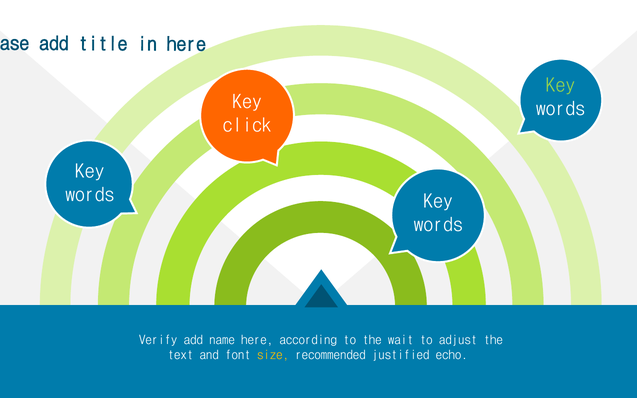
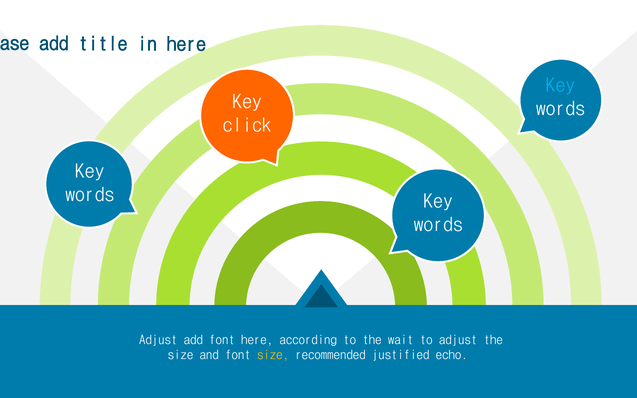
Key colour: light green -> light blue (561, 85)
Verify: Verify -> Adjust (158, 340)
add name: name -> font (222, 340)
text: text -> size (180, 355)
